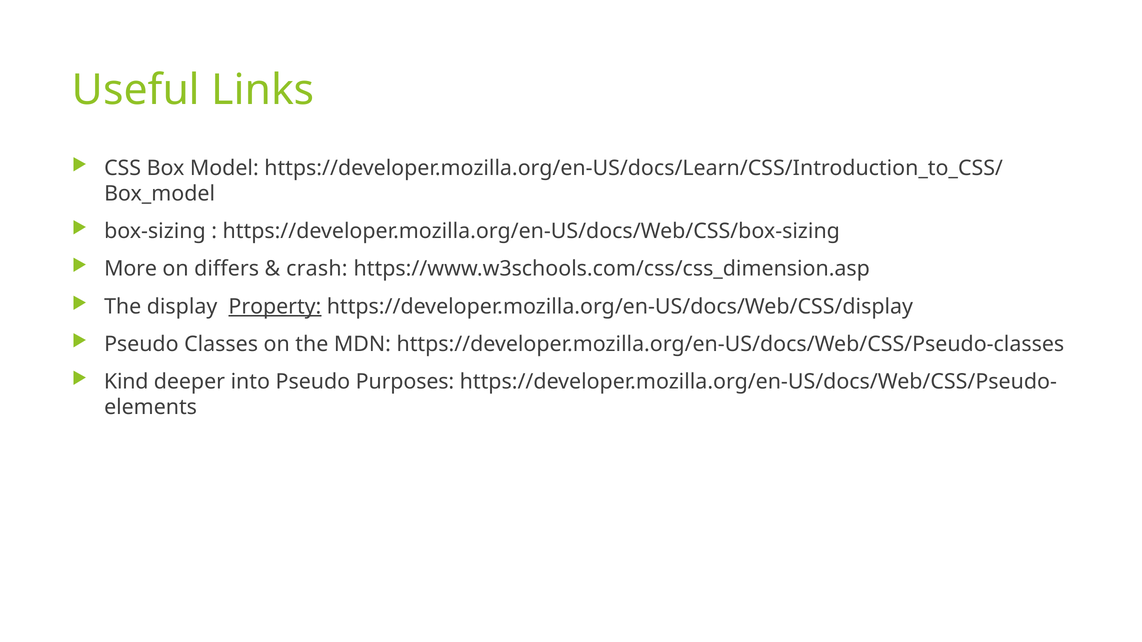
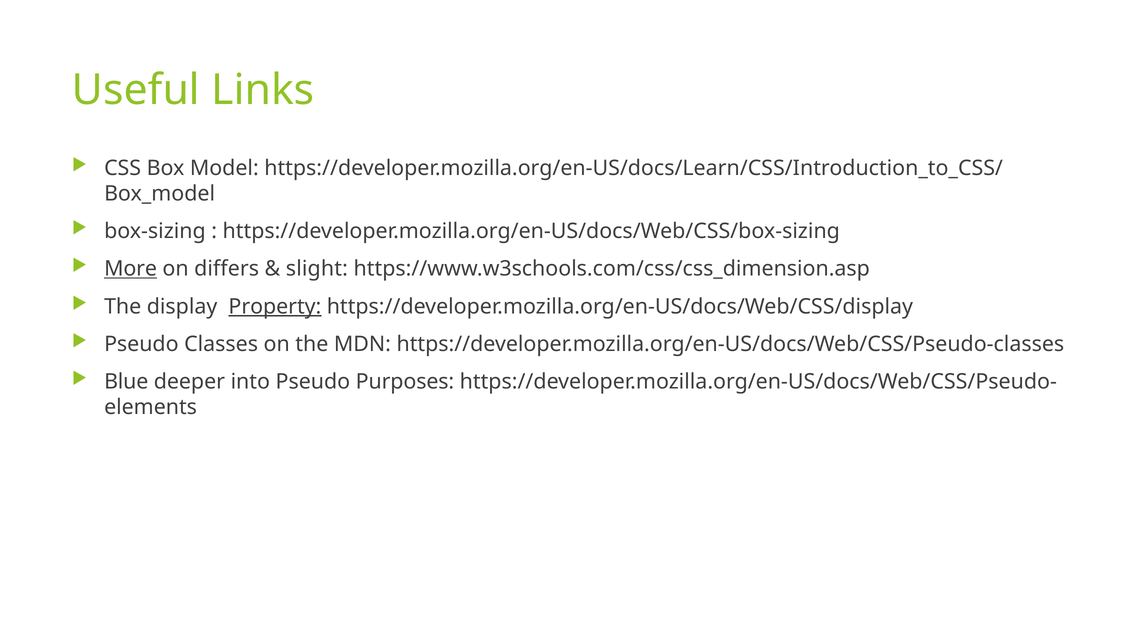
More underline: none -> present (131, 269)
crash: crash -> slight (317, 269)
Kind: Kind -> Blue (126, 382)
